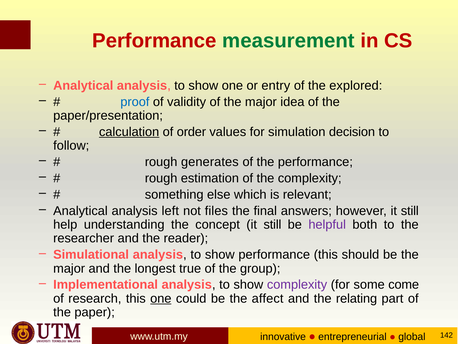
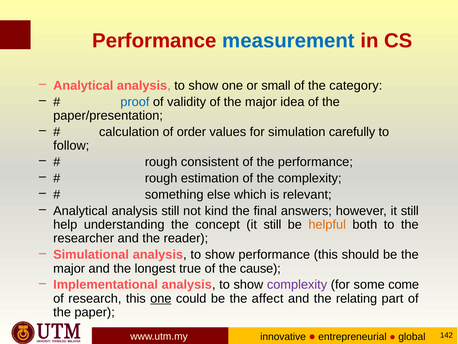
measurement colour: green -> blue (288, 41)
entry: entry -> small (276, 85)
explored: explored -> category (356, 85)
calculation underline: present -> none (129, 132)
decision: decision -> carefully (352, 132)
generates: generates -> consistent (210, 162)
analysis left: left -> still (170, 211)
files: files -> kind (216, 211)
helpful colour: purple -> orange (327, 224)
group: group -> cause (260, 268)
